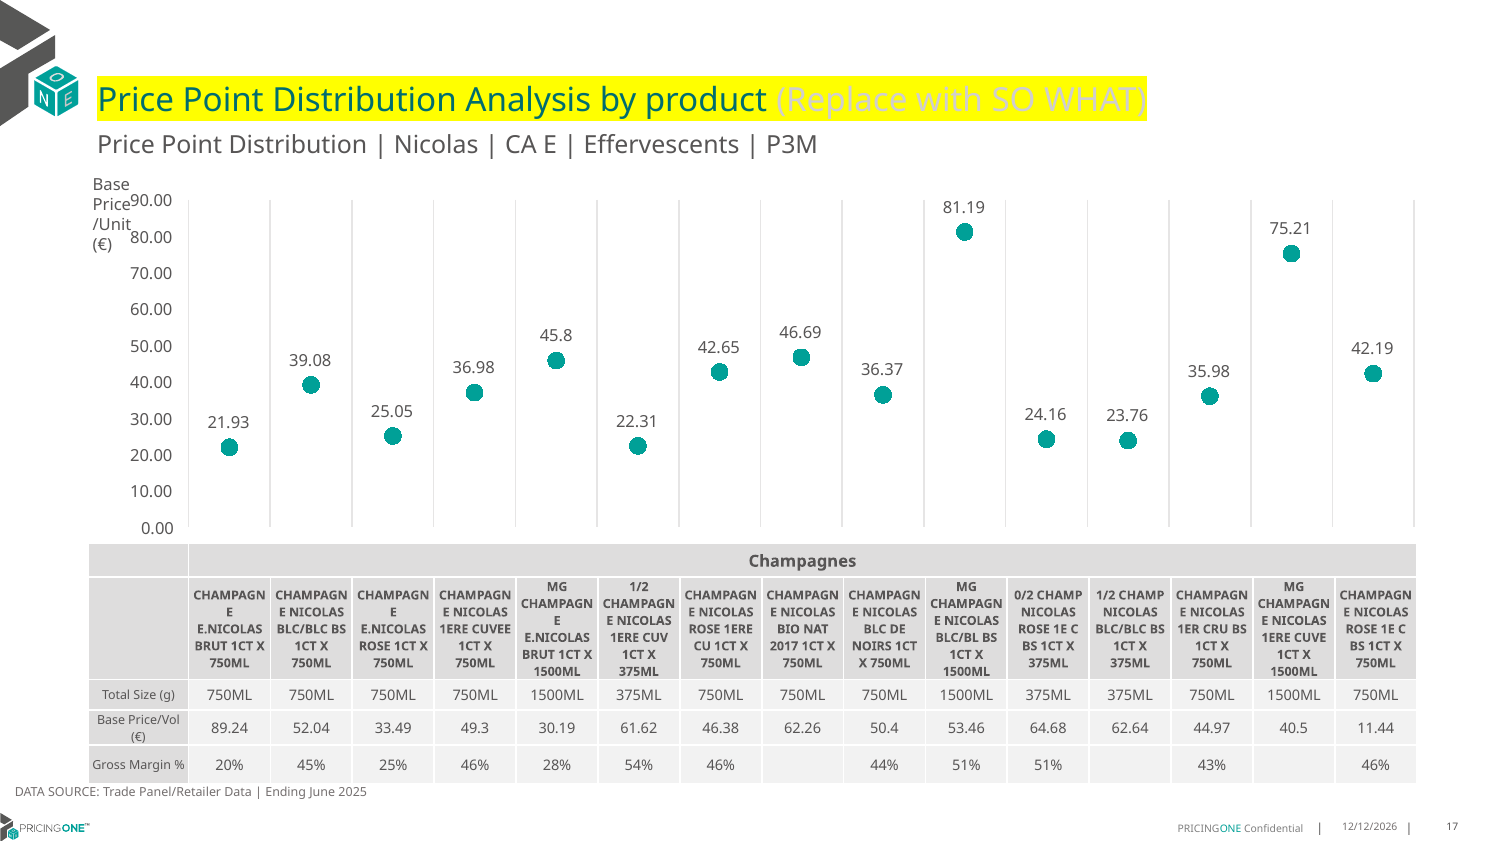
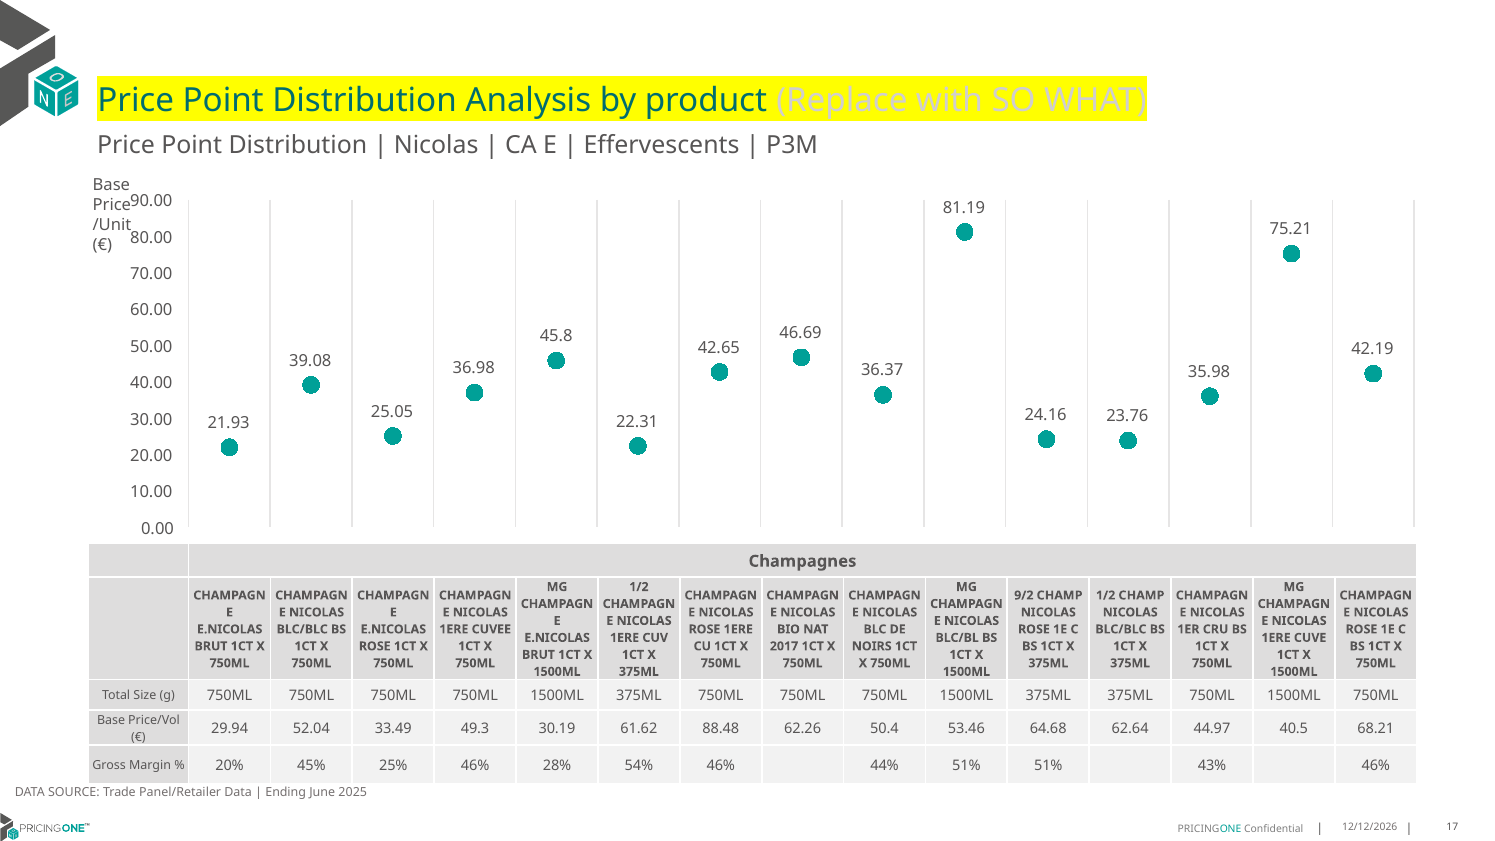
0/2: 0/2 -> 9/2 (1024, 595)
89.24: 89.24 -> 29.94 (230, 729)
46.38: 46.38 -> 88.48 (721, 729)
11.44: 11.44 -> 68.21 (1376, 729)
